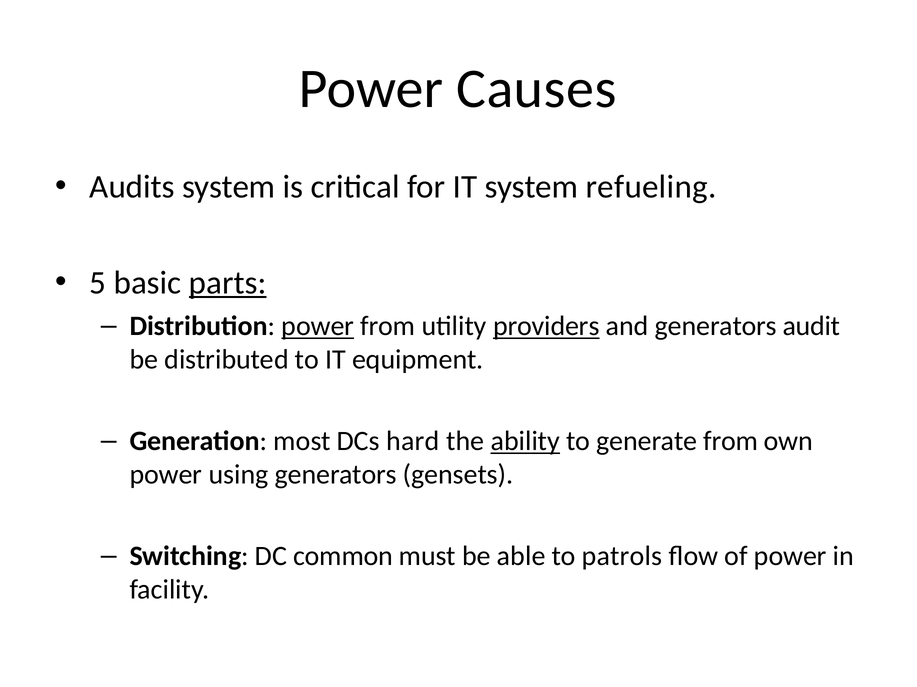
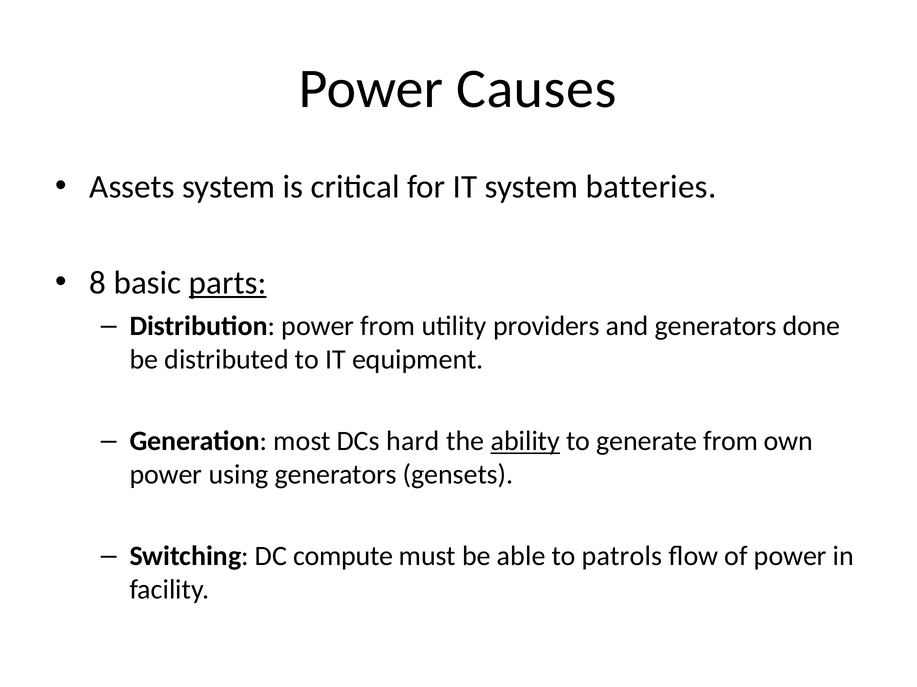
Audits: Audits -> Assets (132, 187)
refueling: refueling -> batteries (651, 187)
5: 5 -> 8 (98, 283)
power underline: present -> none (318, 326)
providers underline: present -> none (546, 326)
audit: audit -> done (811, 326)
common: common -> compute (343, 557)
